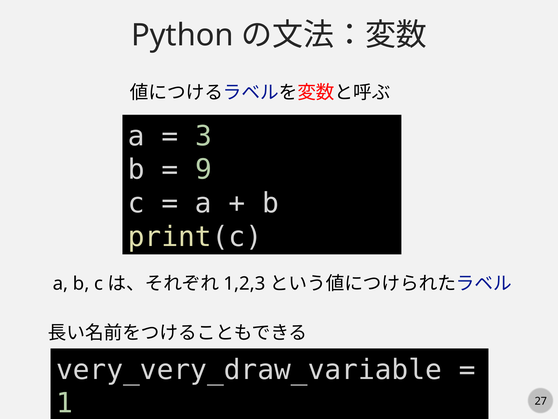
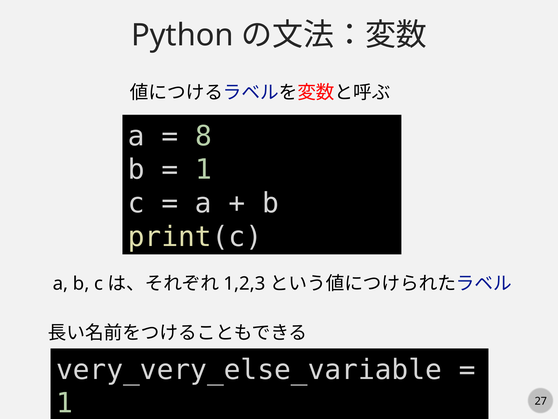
3: 3 -> 8 (203, 136)
9: 9 -> 1 (203, 170)
very_very_draw_variable: very_very_draw_variable -> very_very_else_variable (249, 369)
